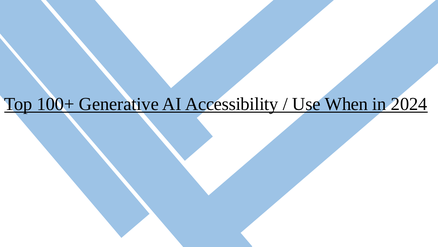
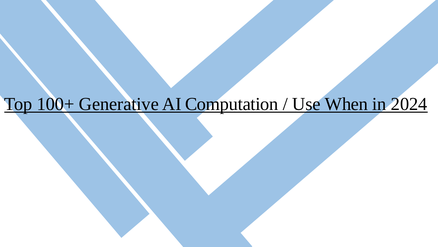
Accessibility: Accessibility -> Computation (232, 104)
